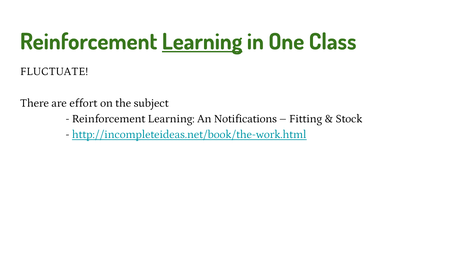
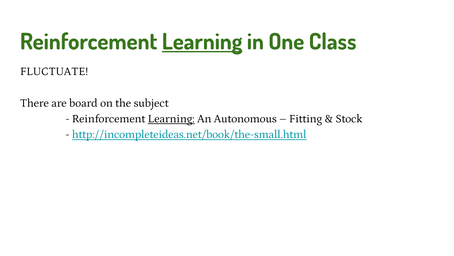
effort: effort -> board (83, 103)
Learning underline: none -> present (171, 118)
Notifications: Notifications -> Autonomous (245, 118)
http://incompleteideas.net/book/the-work.html: http://incompleteideas.net/book/the-work.html -> http://incompleteideas.net/book/the-small.html (189, 134)
